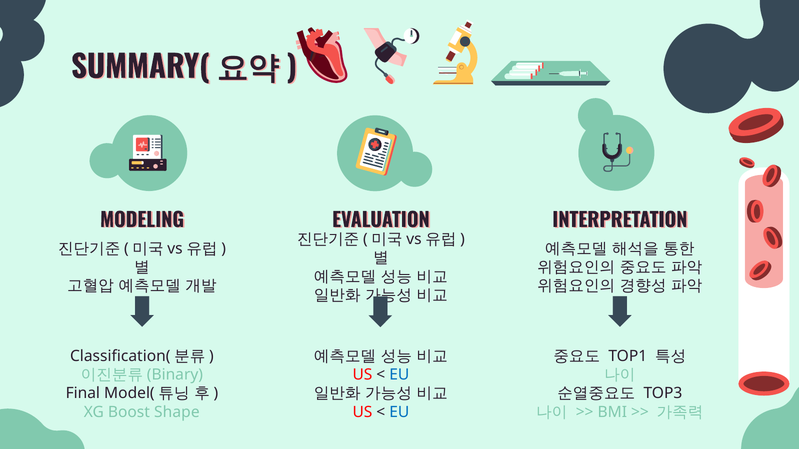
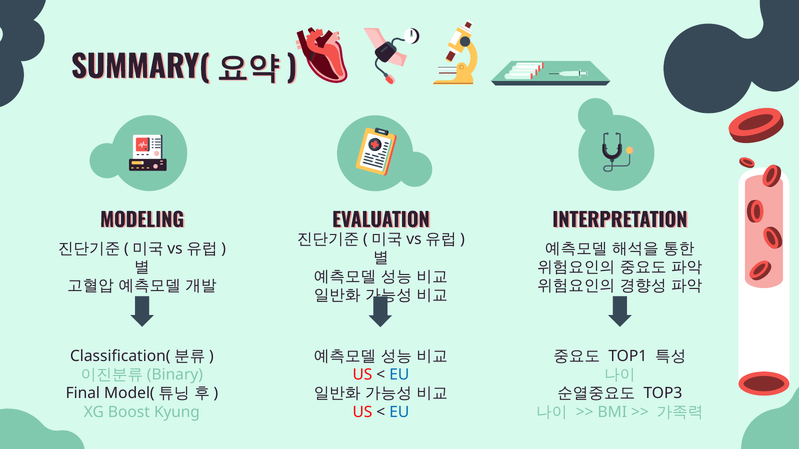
Shape: Shape -> Kyung (177, 412)
